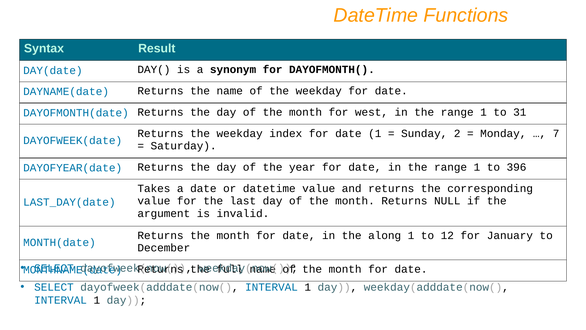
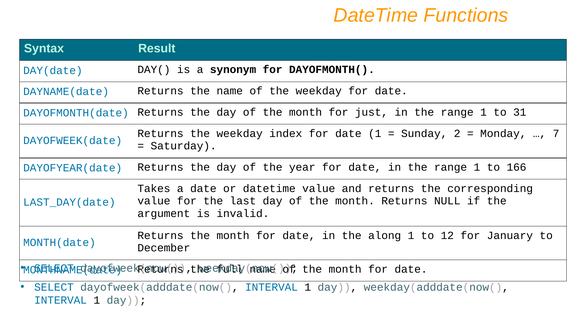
west: west -> just (371, 112)
396: 396 -> 166 (517, 167)
